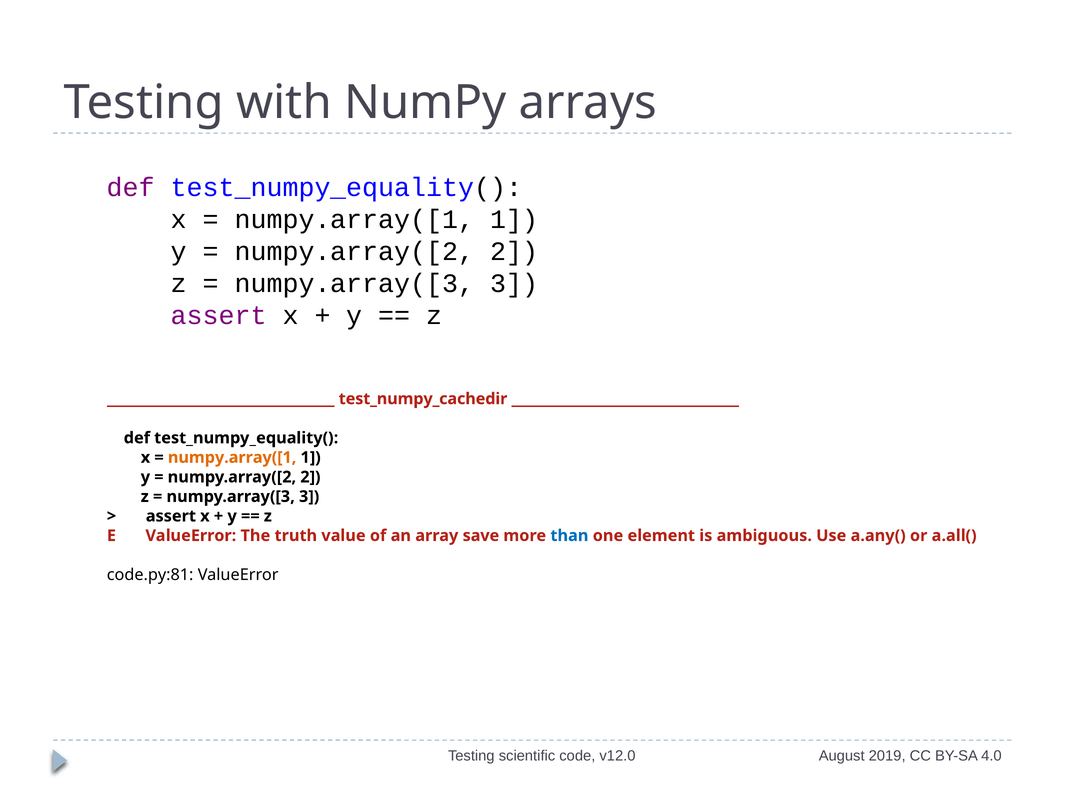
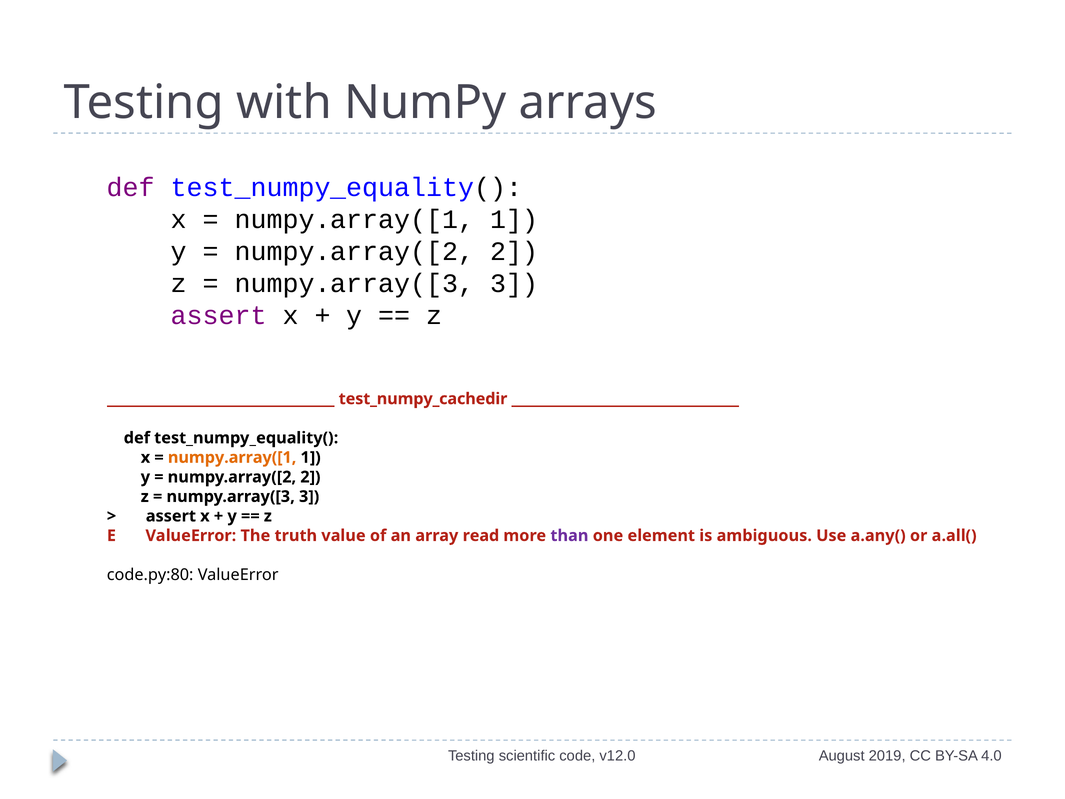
save: save -> read (481, 535)
than colour: blue -> purple (569, 535)
code.py:81: code.py:81 -> code.py:80 (150, 575)
